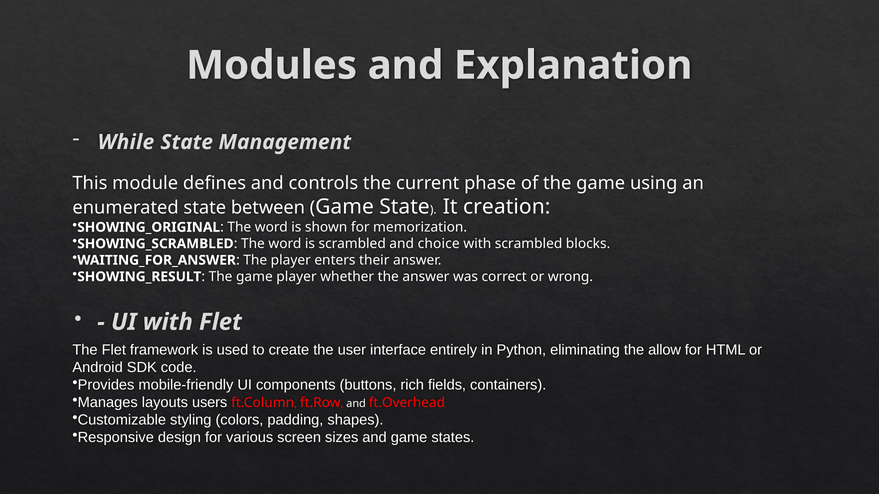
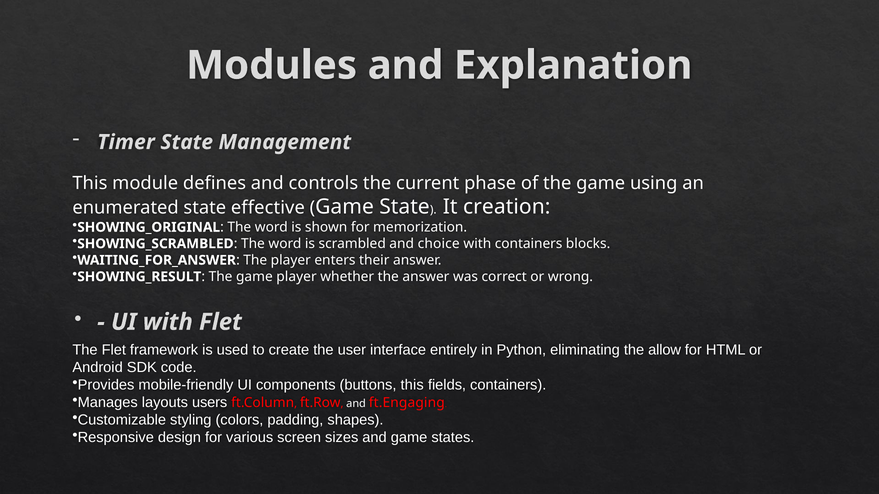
While: While -> Timer (126, 142)
between: between -> effective (268, 208)
with scrambled: scrambled -> containers (529, 244)
buttons rich: rich -> this (412, 385)
ft.Overhead: ft.Overhead -> ft.Engaging (407, 403)
